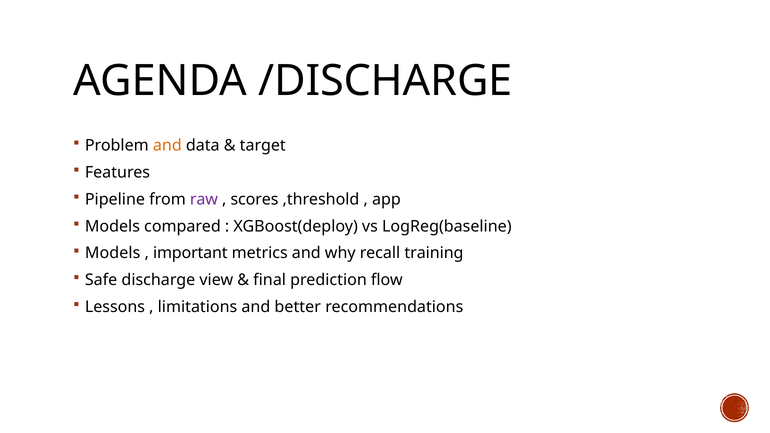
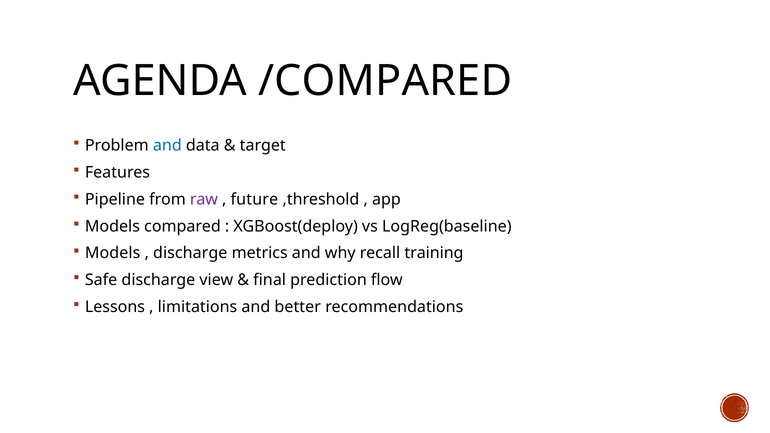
/DISCHARGE: /DISCHARGE -> /COMPARED (385, 81)
and colour: orange -> blue (167, 145)
scores: scores -> future (254, 199)
important: important -> discharge (190, 253)
